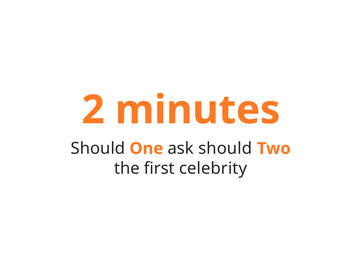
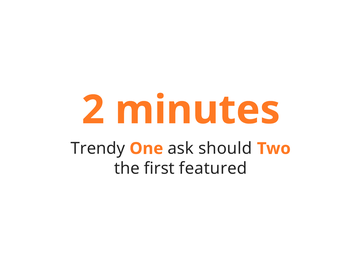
Should: Should -> Trendy (98, 149)
celebrity: celebrity -> featured (213, 169)
